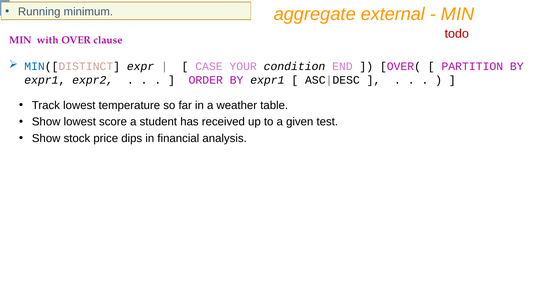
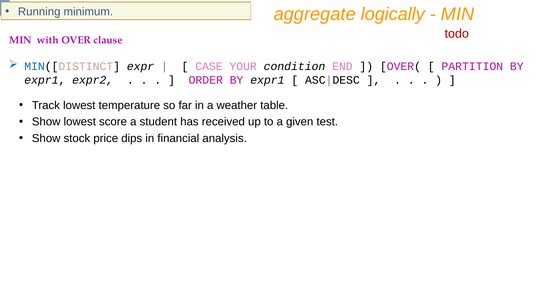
external: external -> logically (393, 14)
